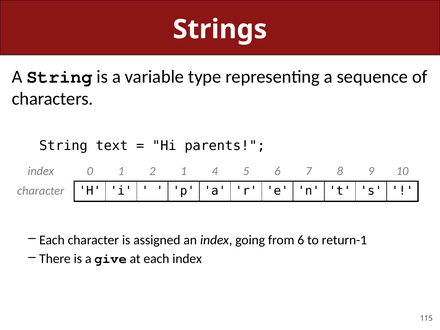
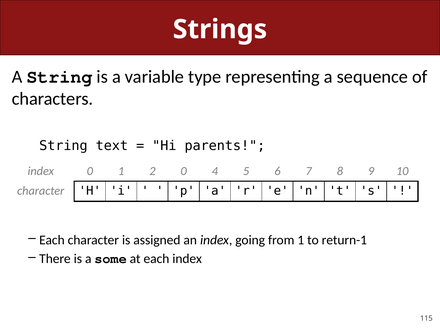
2 1: 1 -> 0 (184, 171)
from 6: 6 -> 1 (301, 240)
give: give -> some (111, 259)
